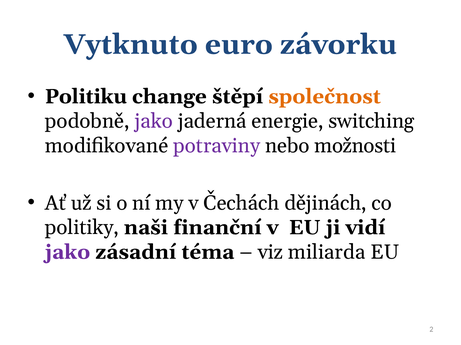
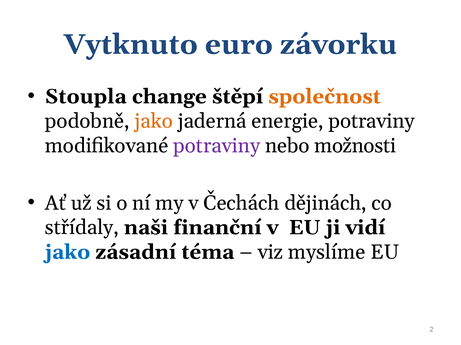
Politiku: Politiku -> Stoupla (86, 97)
jako colour: purple -> orange (154, 121)
energie switching: switching -> potraviny (371, 121)
politiky: politiky -> střídaly (82, 228)
jako colour: purple -> blue (68, 253)
miliarda: miliarda -> myslíme (327, 253)
